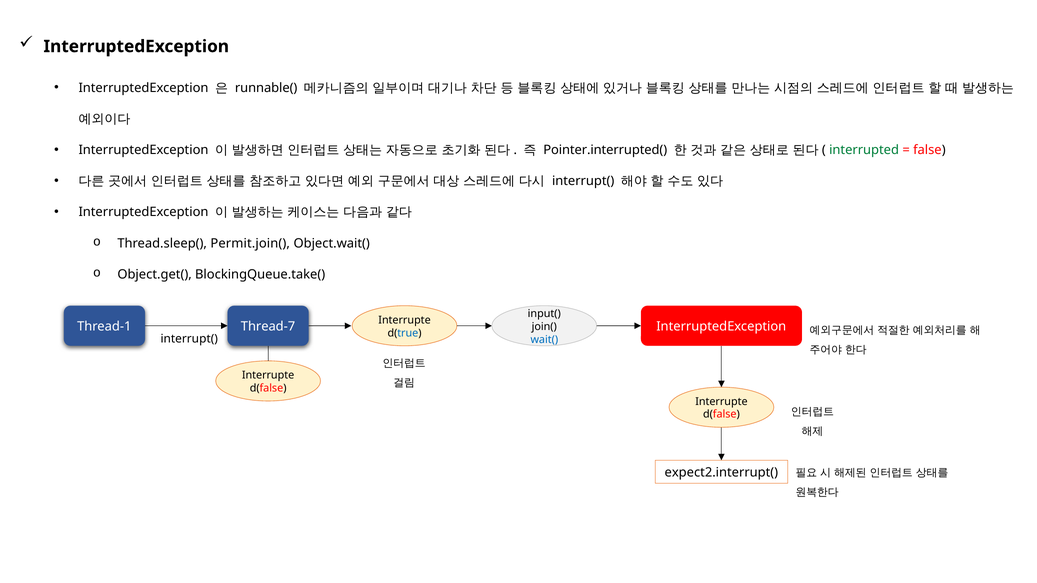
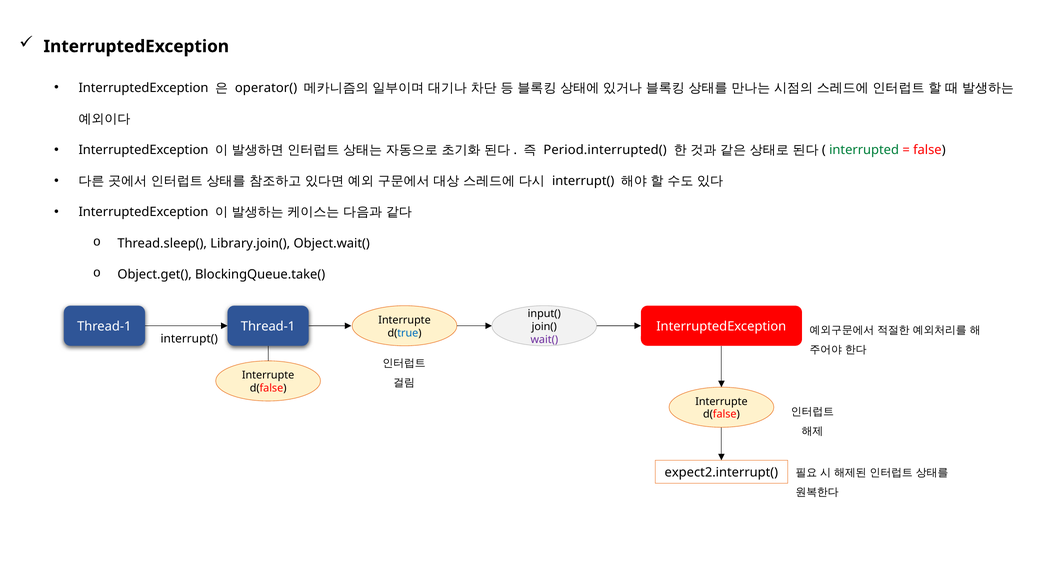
runnable(: runnable( -> operator( (266, 88)
Pointer.interrupted(: Pointer.interrupted( -> Period.interrupted( (605, 150)
Permit.join(: Permit.join( -> Library.join( (250, 243)
Thread-1 Thread-7: Thread-7 -> Thread-1 (268, 327)
wait( colour: blue -> purple (544, 340)
